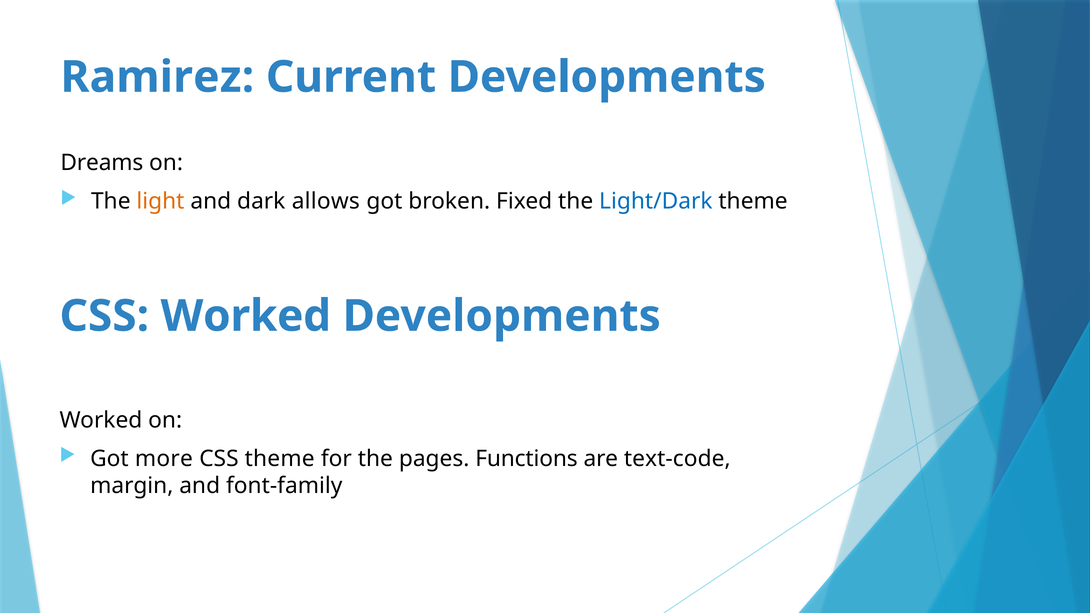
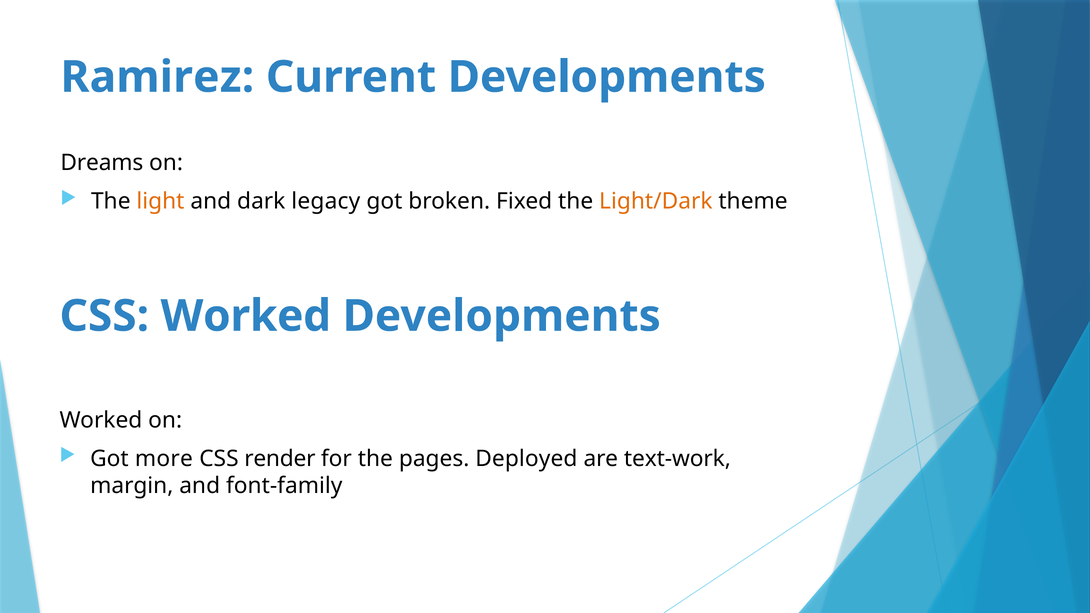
allows: allows -> legacy (326, 201)
Light/Dark colour: blue -> orange (656, 201)
CSS theme: theme -> render (280, 459)
Functions: Functions -> Deployed (526, 459)
text-code: text-code -> text-work (677, 459)
